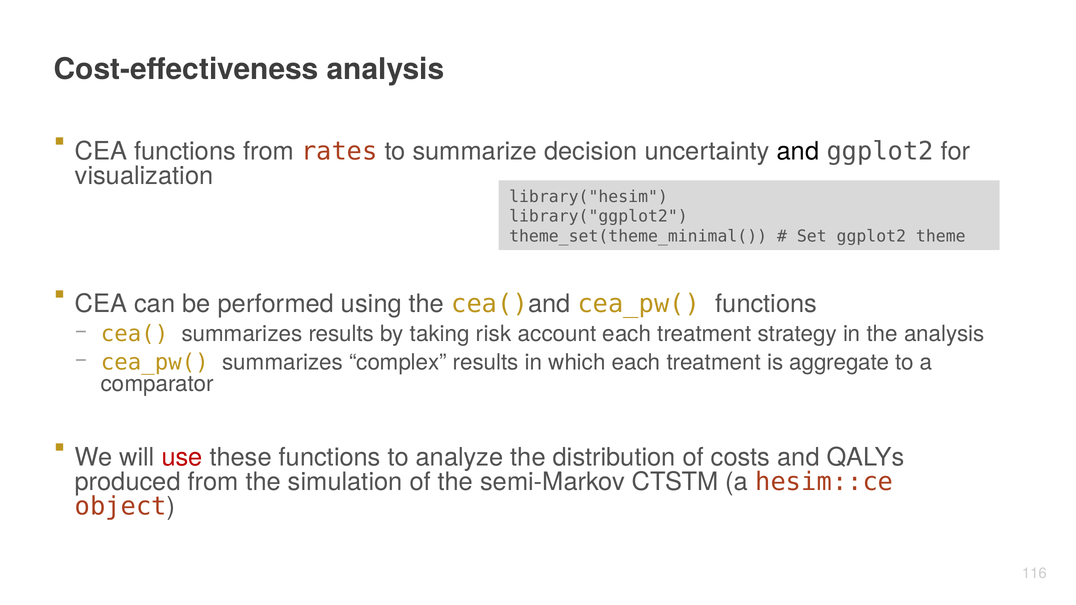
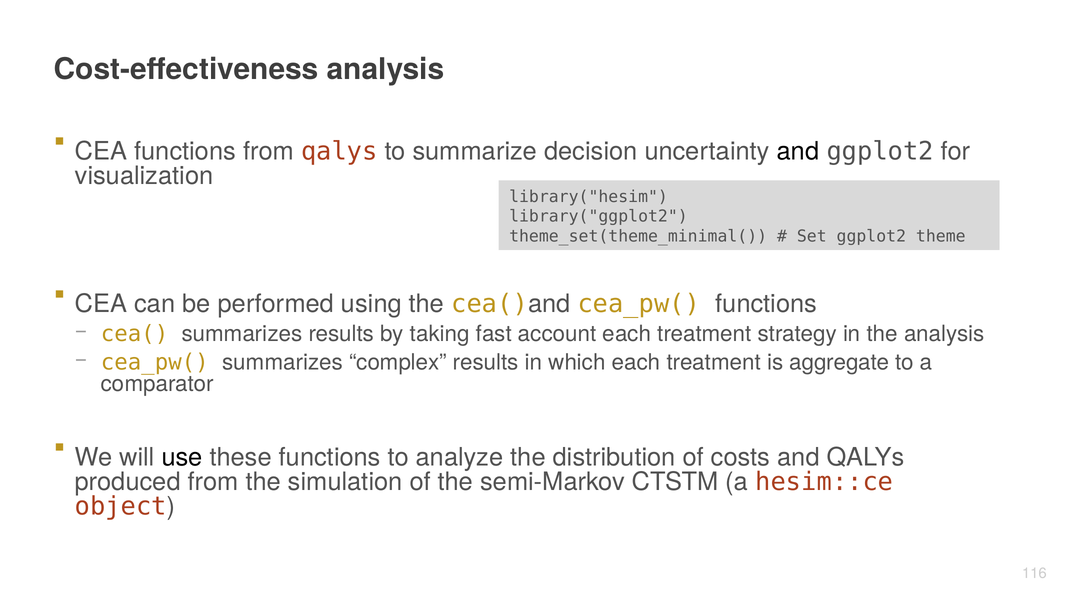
from rates: rates -> qalys (339, 151)
risk: risk -> fast (494, 334)
use colour: red -> black (182, 458)
